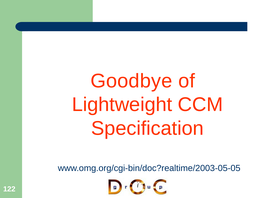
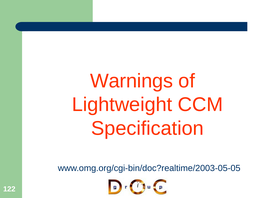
Goodbye: Goodbye -> Warnings (132, 81)
